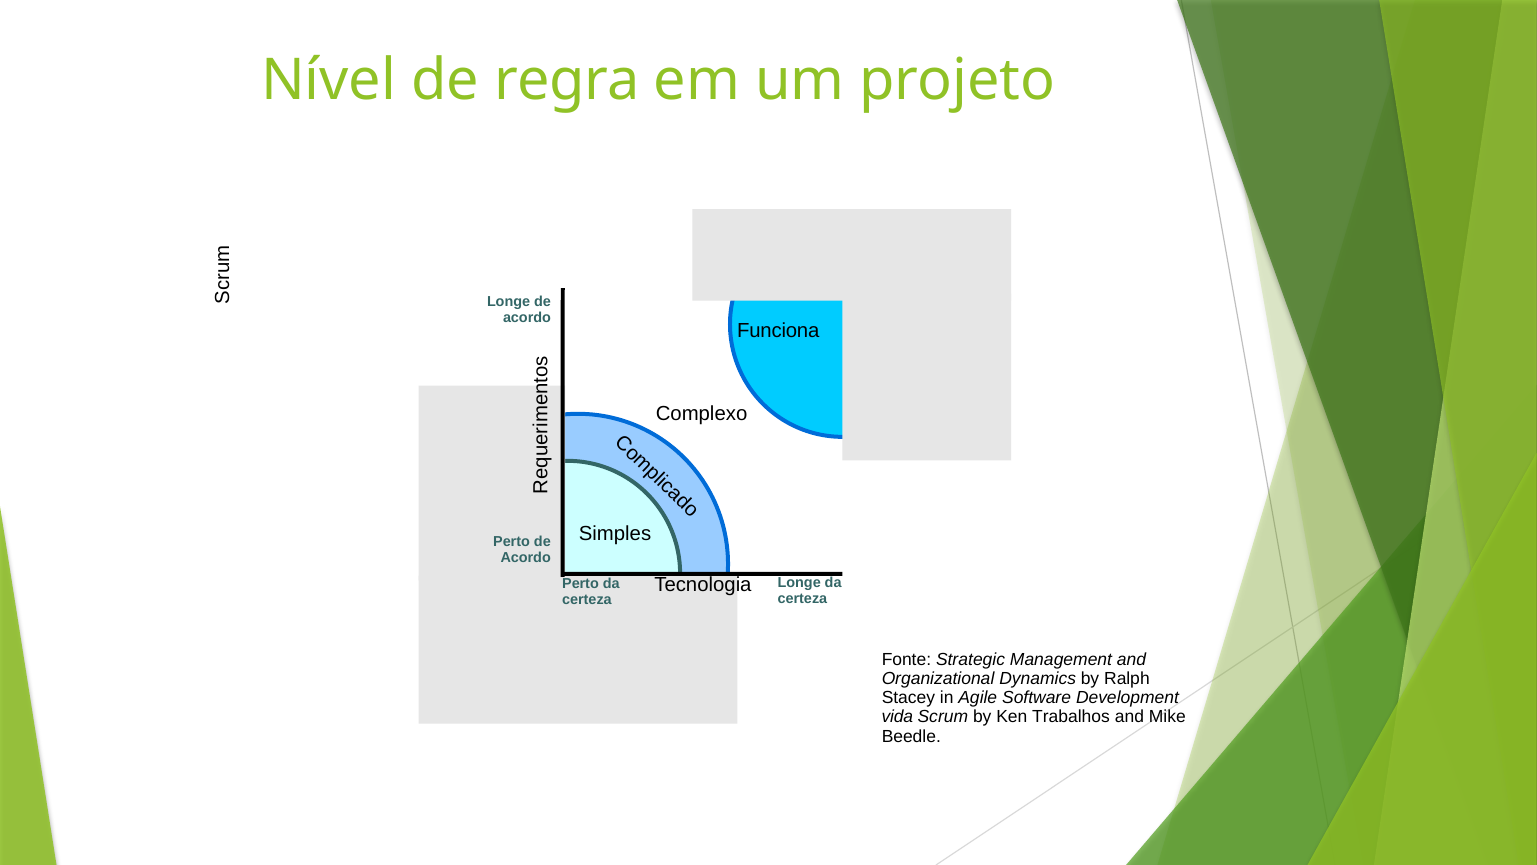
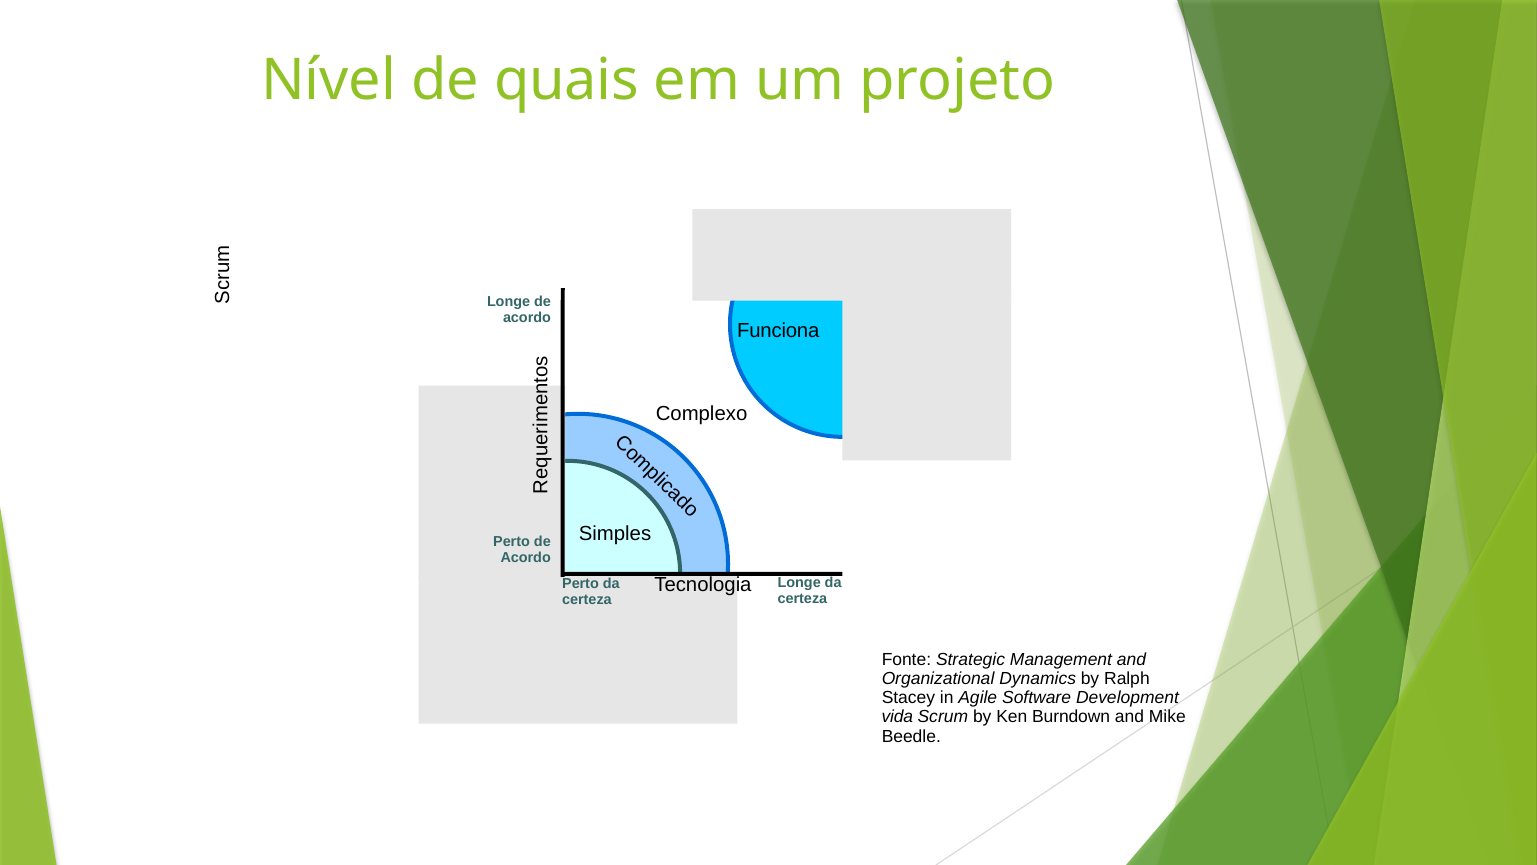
regra: regra -> quais (567, 81)
Trabalhos: Trabalhos -> Burndown (1071, 717)
